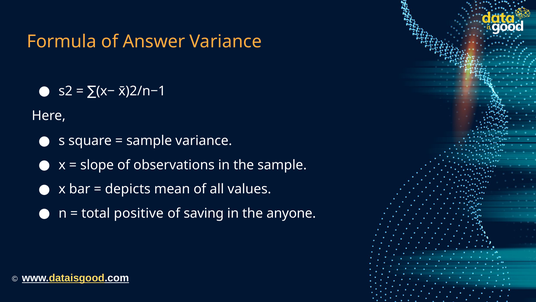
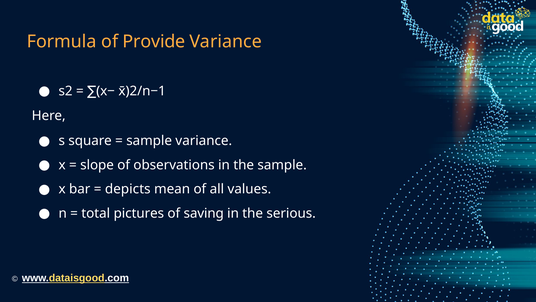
Answer: Answer -> Provide (154, 42)
positive: positive -> pictures (139, 213)
anyone: anyone -> serious (291, 213)
